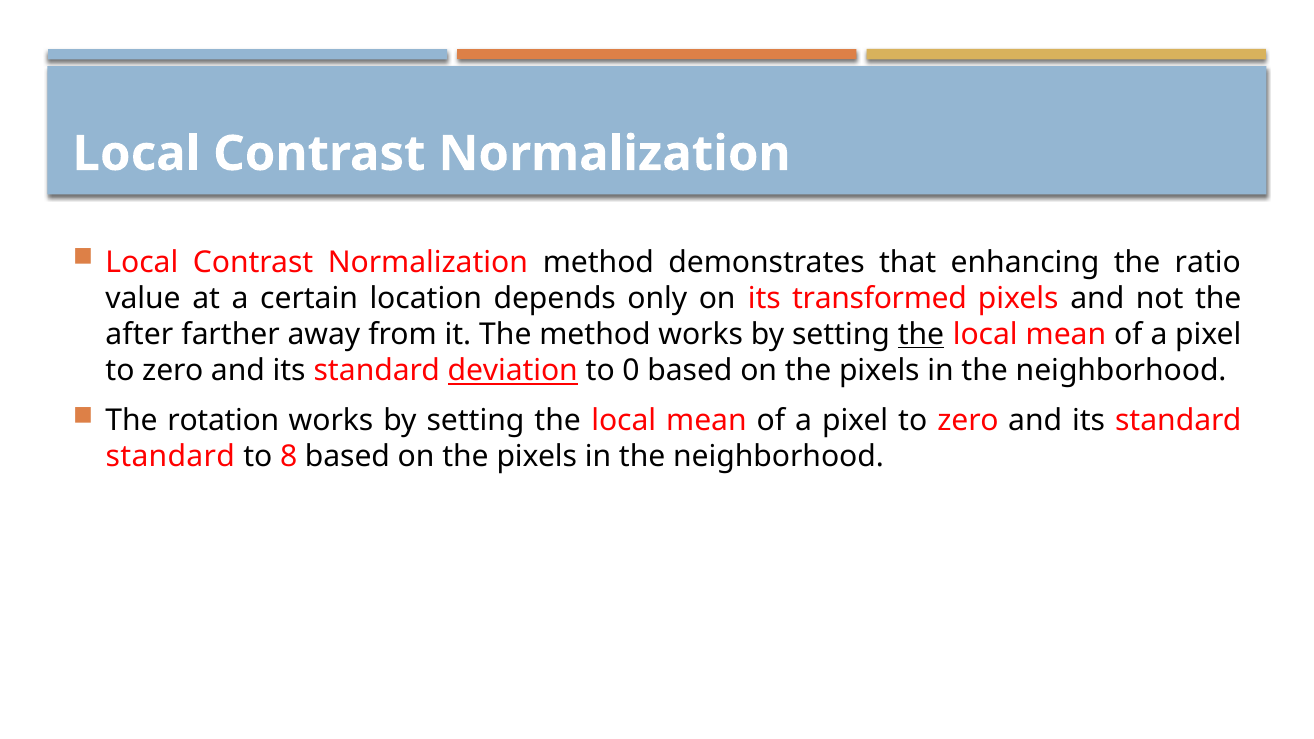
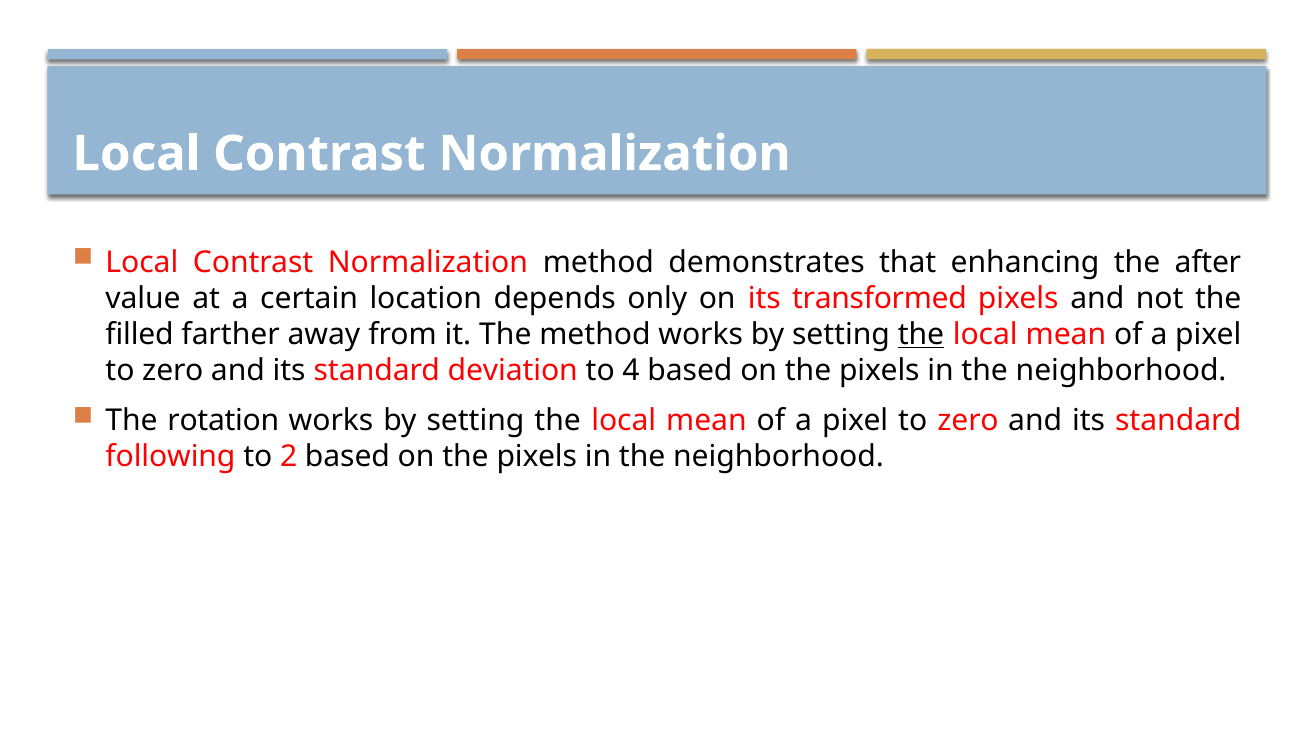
ratio: ratio -> after (1208, 262)
after: after -> filled (140, 335)
deviation underline: present -> none (513, 371)
0: 0 -> 4 (631, 371)
standard: standard -> following (170, 457)
8: 8 -> 2 (289, 457)
